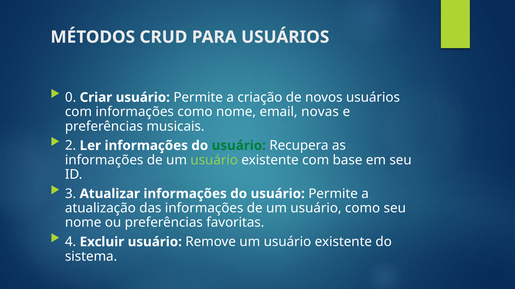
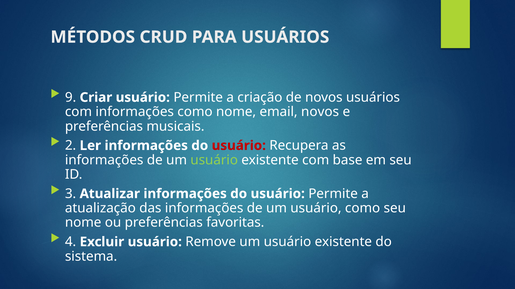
0: 0 -> 9 (71, 98)
email novas: novas -> novos (320, 112)
usuário colour: green -> red (239, 146)
